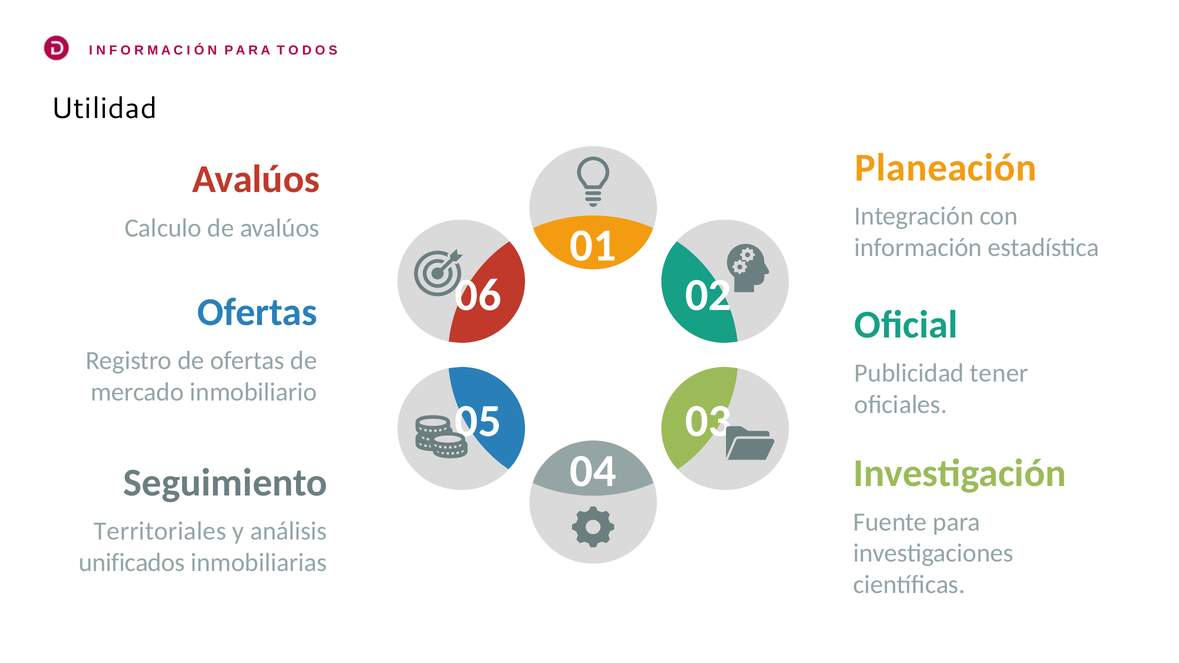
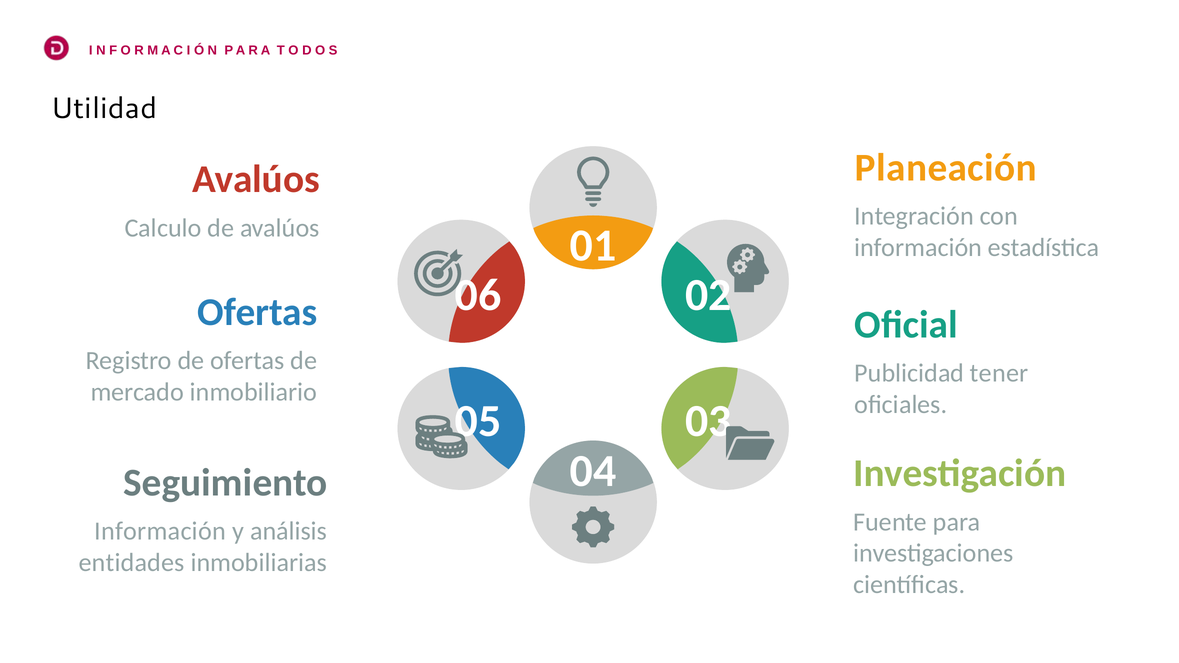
Territoriales: Territoriales -> Información (160, 532)
unificados: unificados -> entidades (132, 563)
